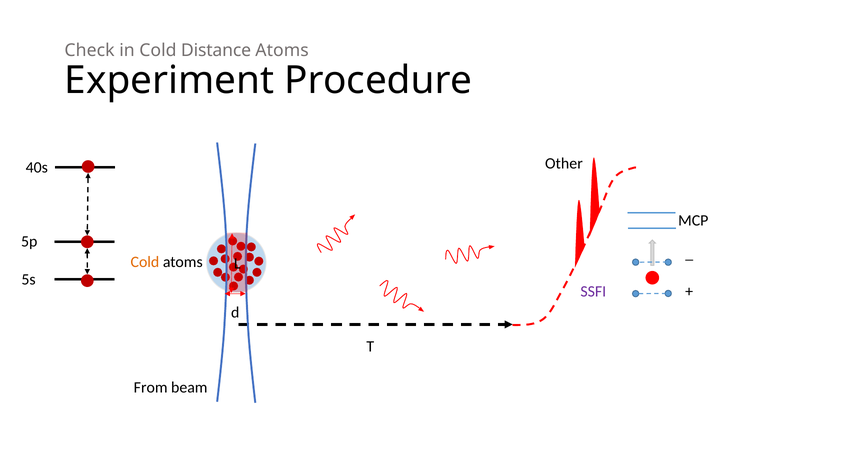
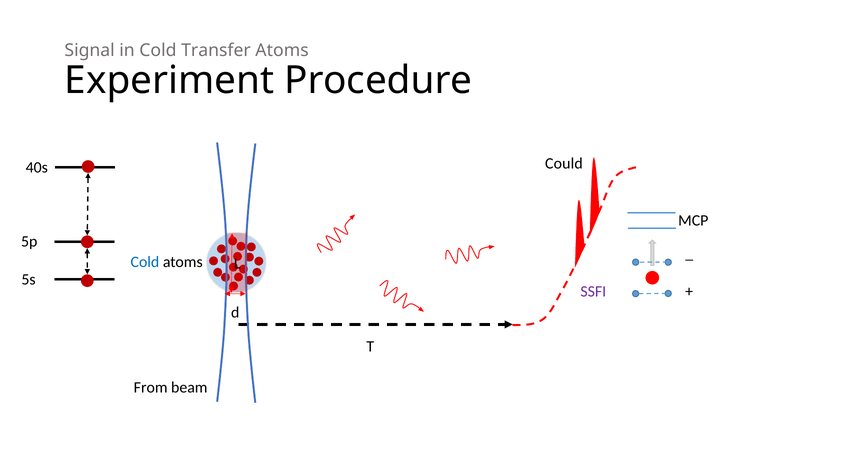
Check: Check -> Signal (90, 50)
Distance: Distance -> Transfer (216, 50)
Other: Other -> Could (564, 163)
Cold colour: orange -> blue (145, 262)
